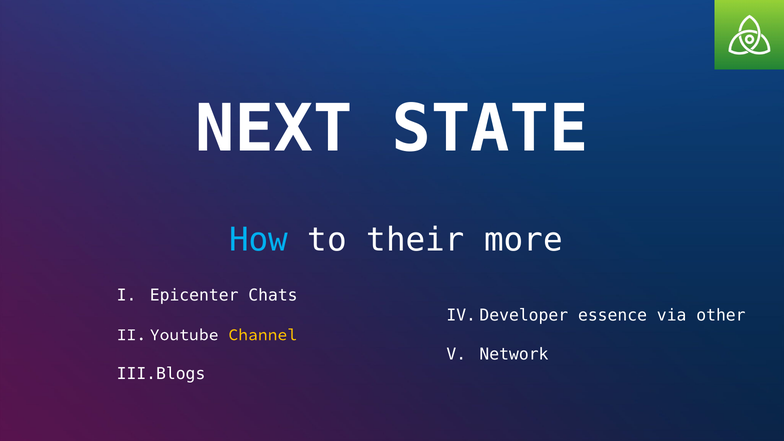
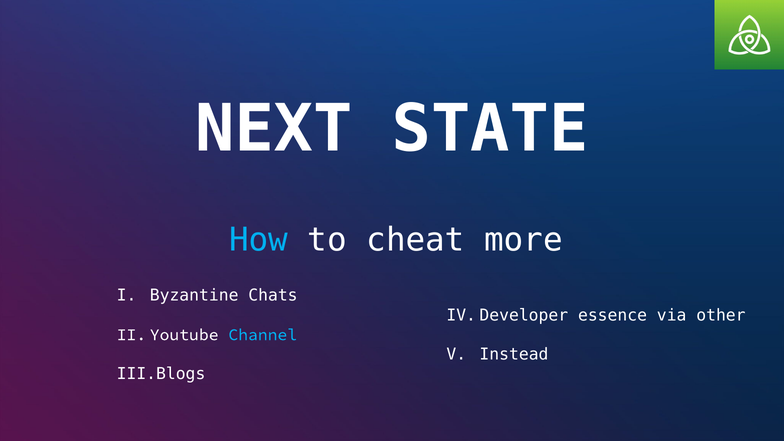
their: their -> cheat (416, 240)
Epicenter: Epicenter -> Byzantine (194, 296)
Channel colour: yellow -> light blue (263, 335)
Network: Network -> Instead (514, 355)
